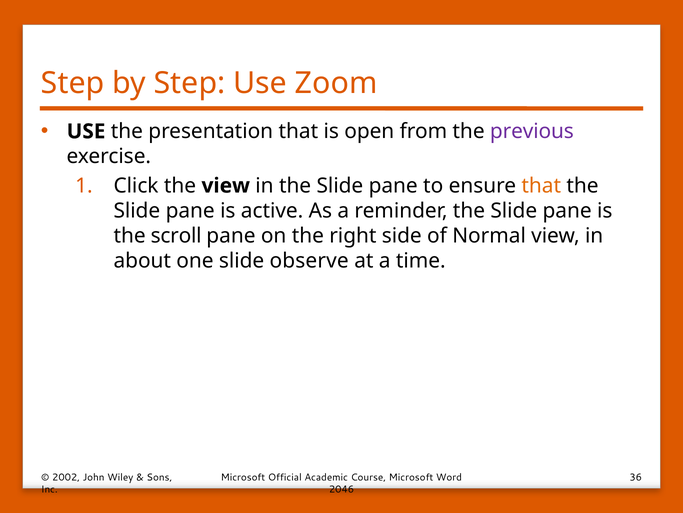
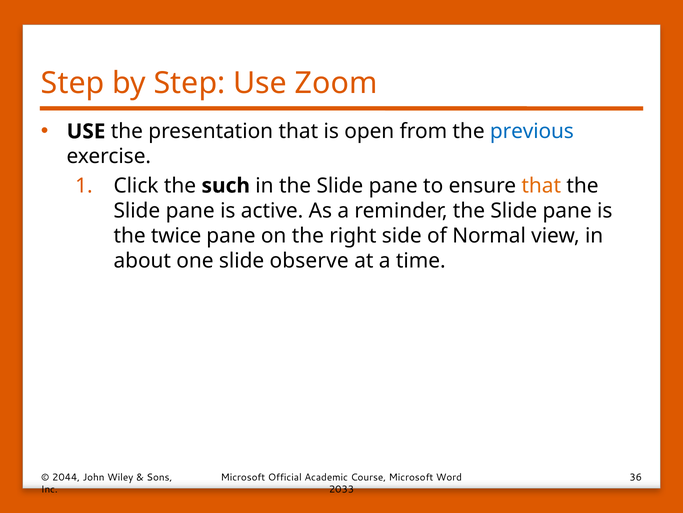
previous colour: purple -> blue (532, 131)
the view: view -> such (226, 185)
scroll: scroll -> twice (176, 236)
2002: 2002 -> 2044 (66, 477)
2046: 2046 -> 2033 (342, 489)
